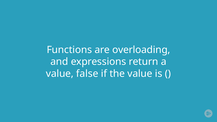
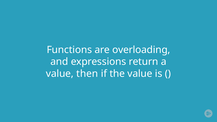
false: false -> then (87, 74)
